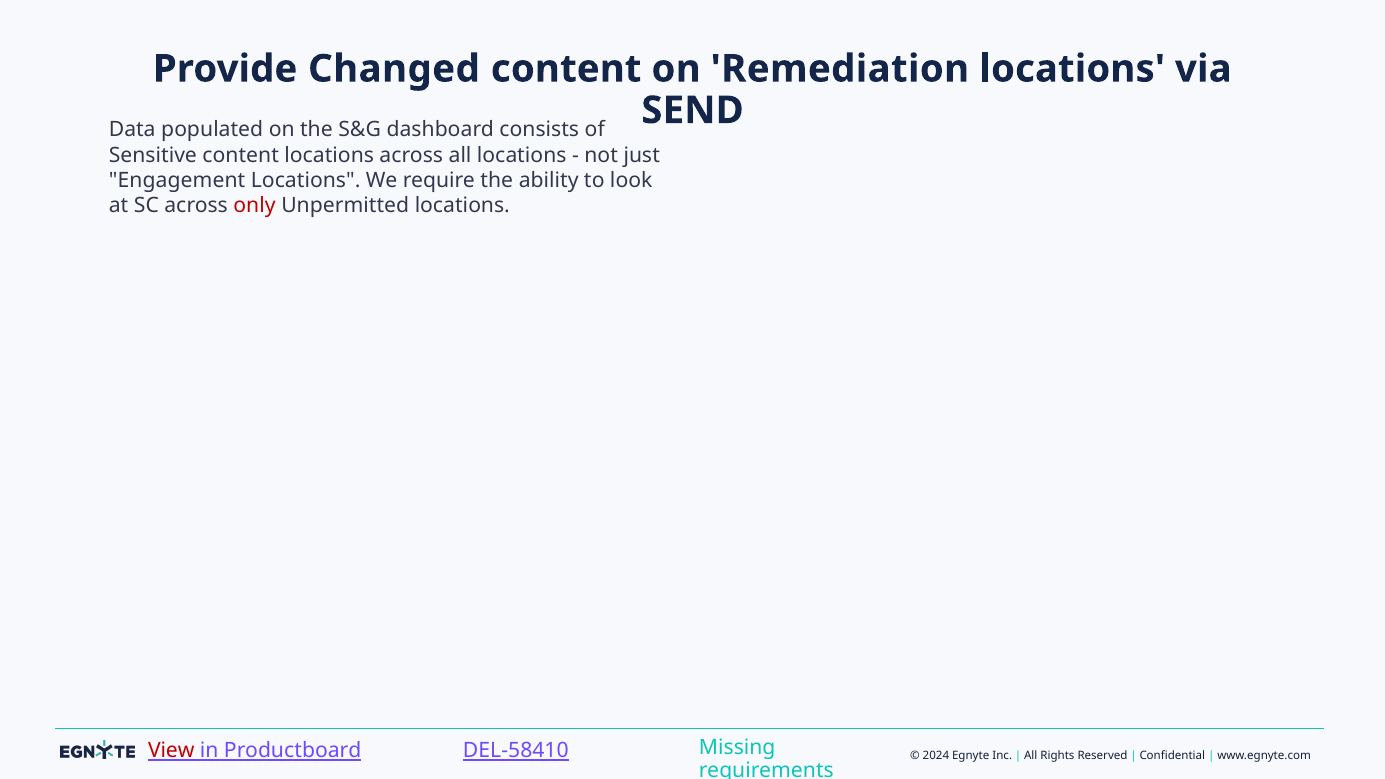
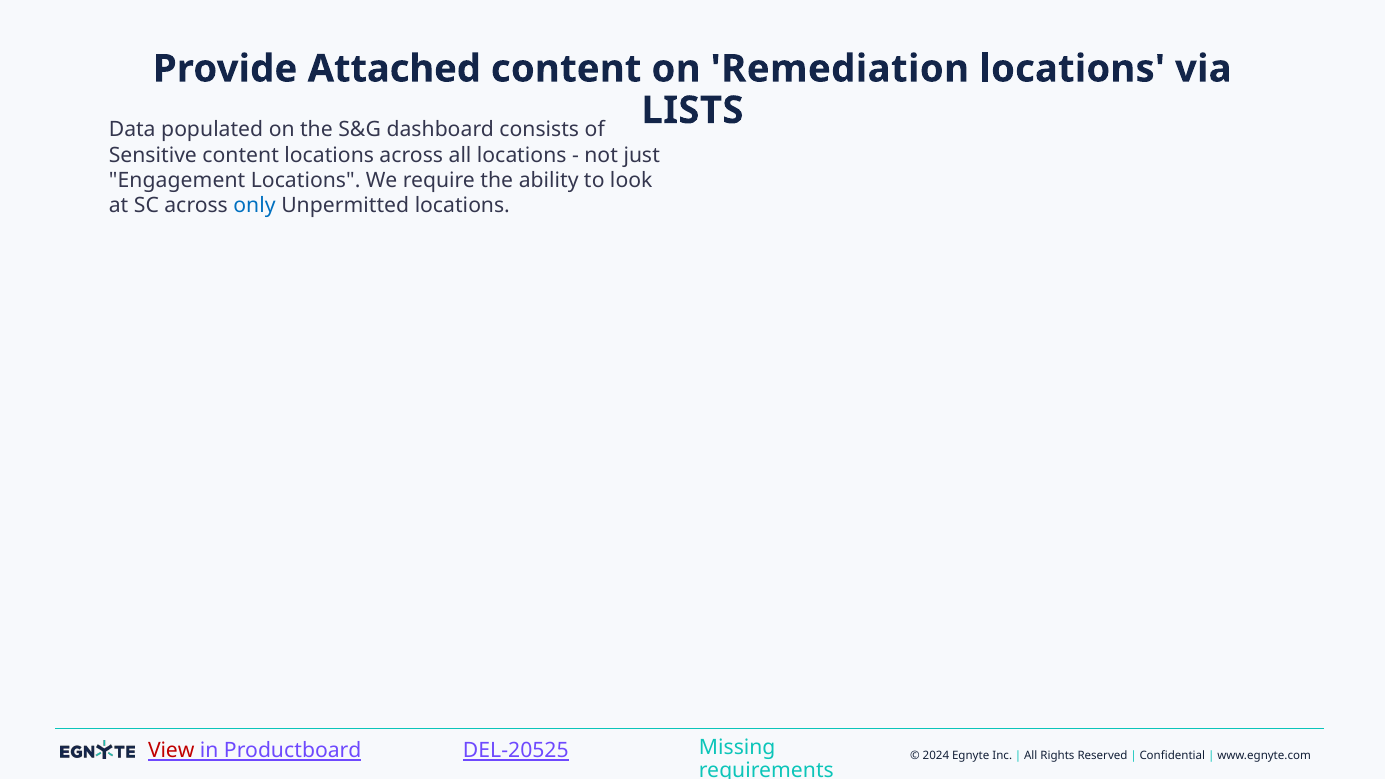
Changed: Changed -> Attached (394, 69)
SEND: SEND -> LISTS (692, 110)
only colour: red -> blue (255, 206)
DEL-58410: DEL-58410 -> DEL-20525 (516, 750)
